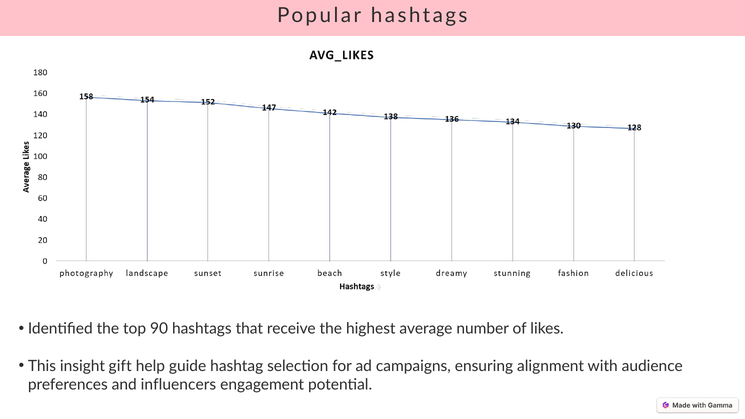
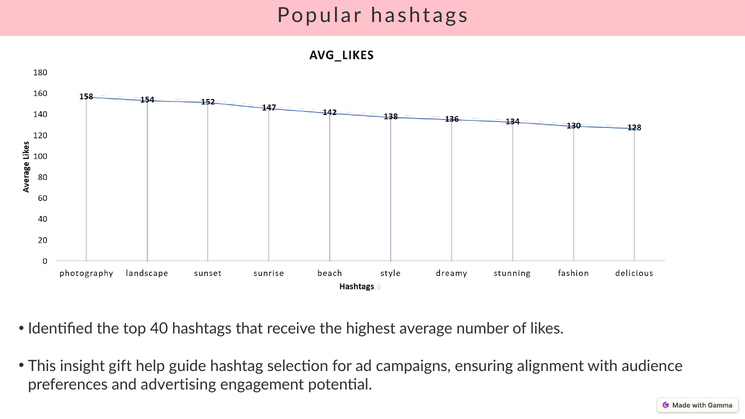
90: 90 -> 40 (159, 329)
influencers: influencers -> advertising (178, 385)
